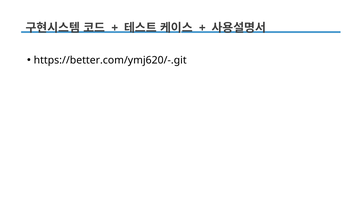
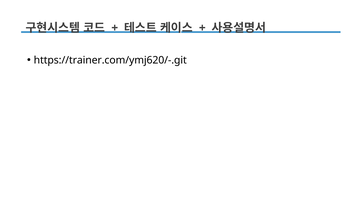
https://better.com/ymj620/-.git: https://better.com/ymj620/-.git -> https://trainer.com/ymj620/-.git (110, 60)
